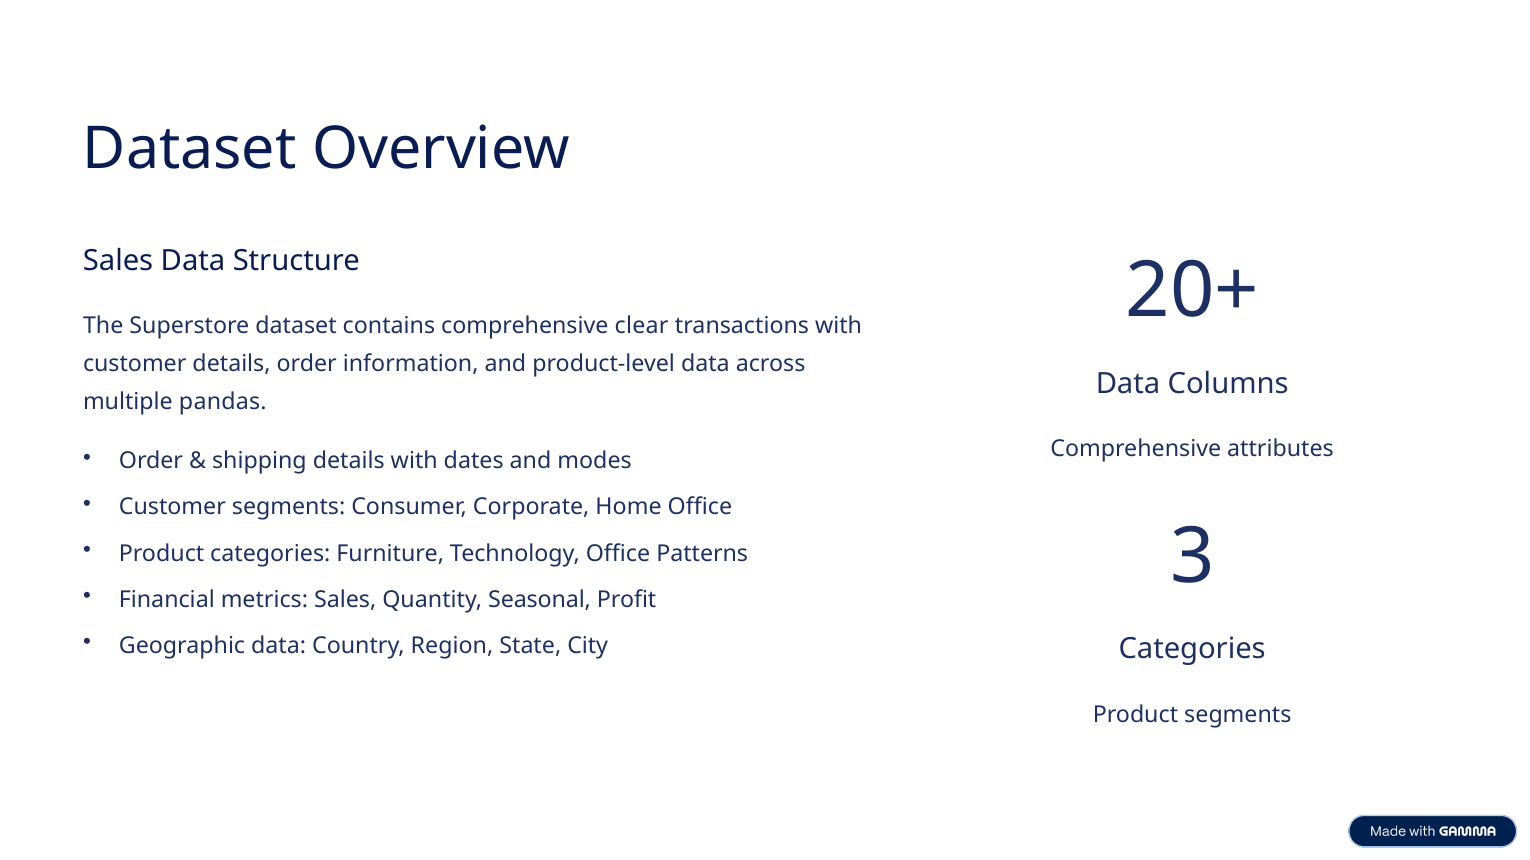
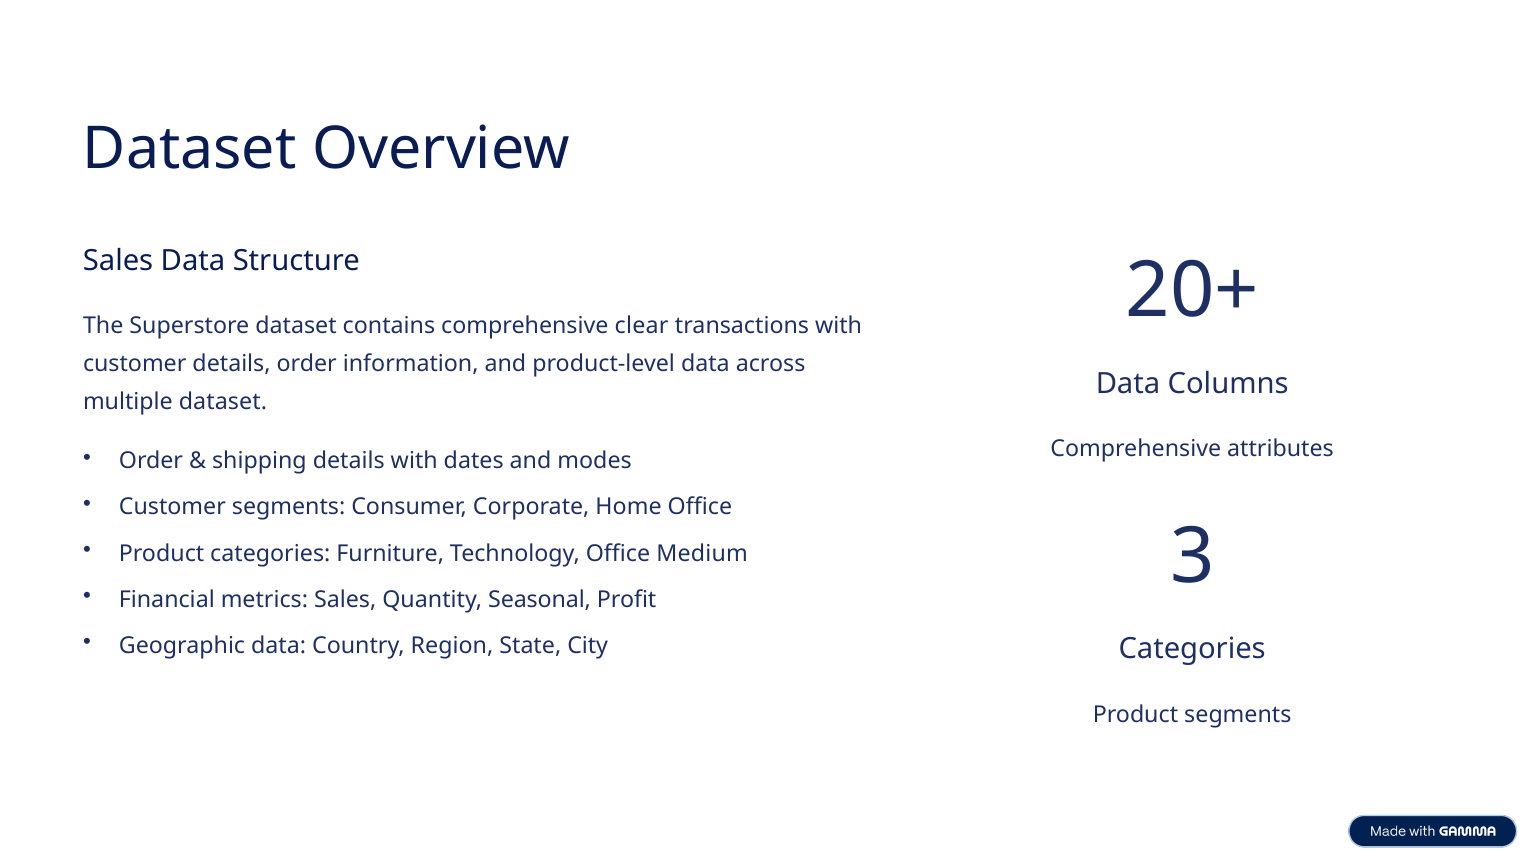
multiple pandas: pandas -> dataset (223, 402)
Patterns: Patterns -> Medium (702, 554)
